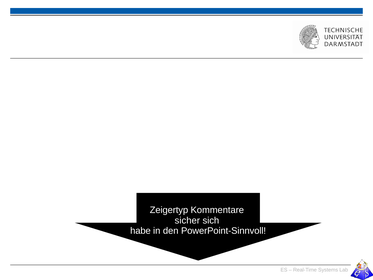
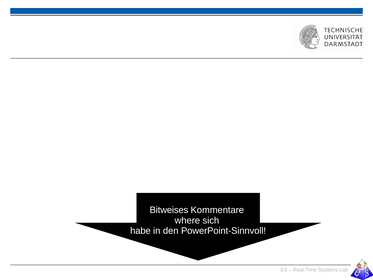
Zeigertyp: Zeigertyp -> Bitweises (169, 210)
sicher: sicher -> where (187, 220)
